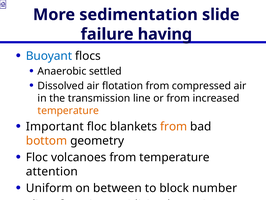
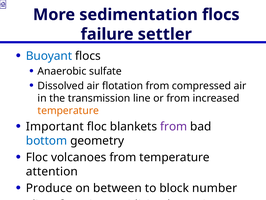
sedimentation slide: slide -> flocs (221, 15)
having: having -> settler (165, 34)
settled: settled -> sulfate (105, 71)
from colour: orange -> purple (174, 126)
bottom colour: orange -> blue (47, 140)
Uniform: Uniform -> Produce (49, 188)
